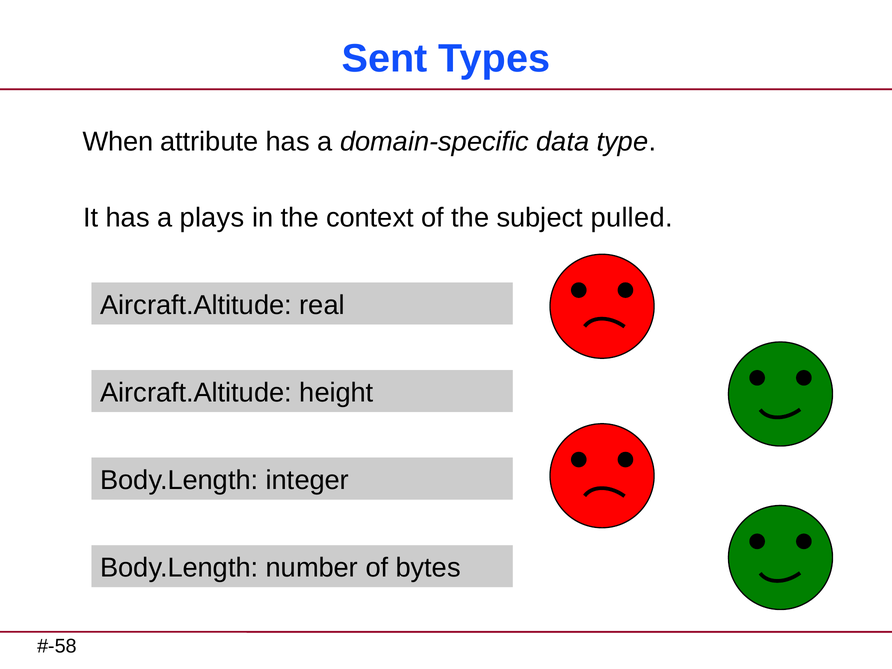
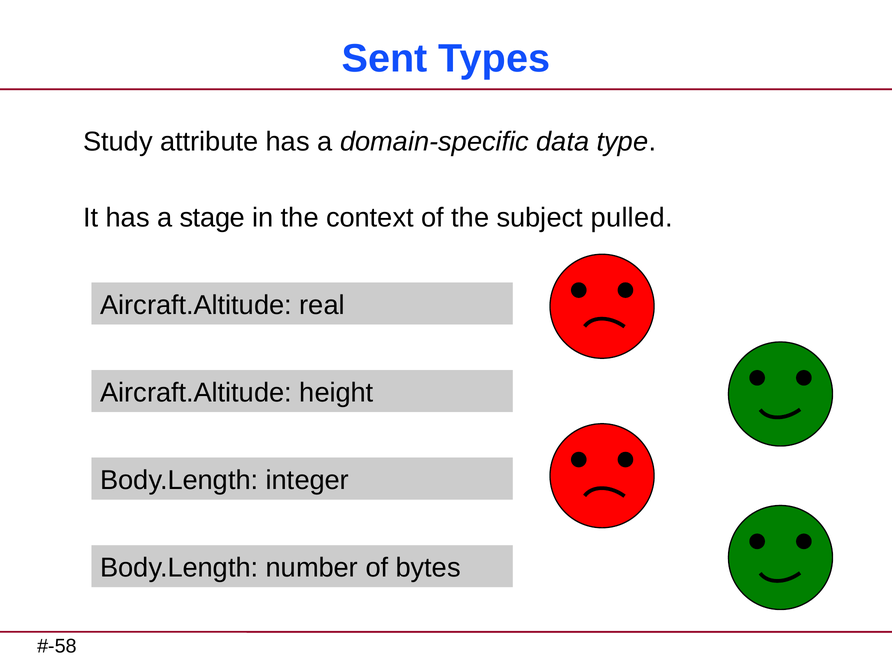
When: When -> Study (118, 142)
plays: plays -> stage (212, 218)
